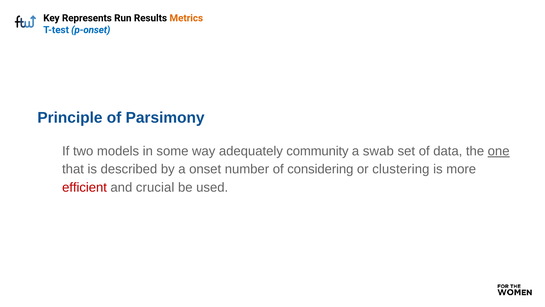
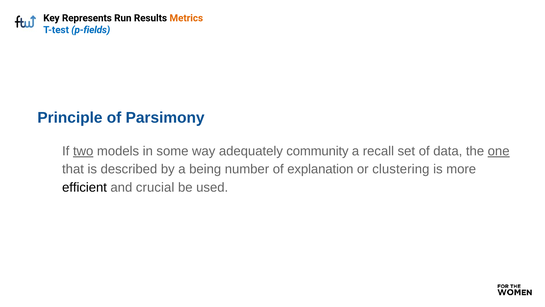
p-onset: p-onset -> p-fields (91, 30)
two underline: none -> present (83, 151)
swab: swab -> recall (378, 151)
onset: onset -> being (205, 169)
considering: considering -> explanation (320, 169)
efficient colour: red -> black (85, 187)
